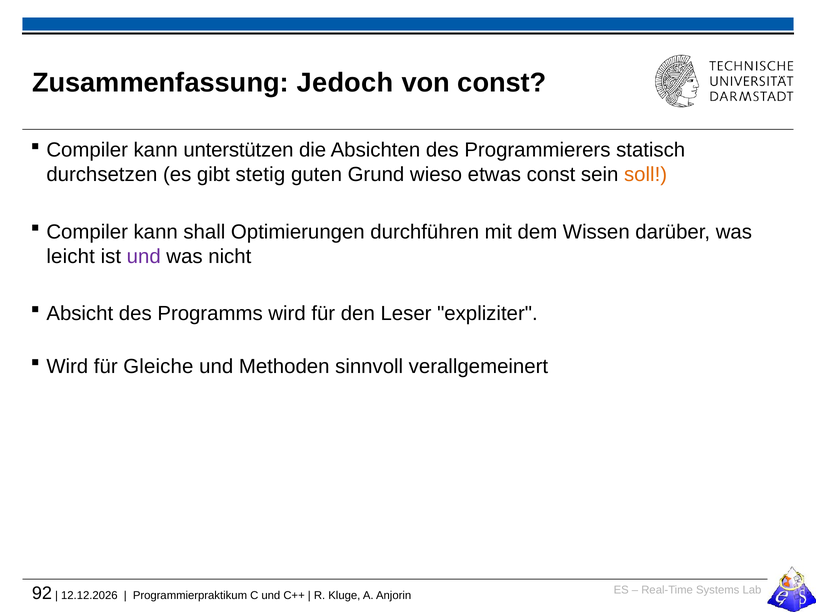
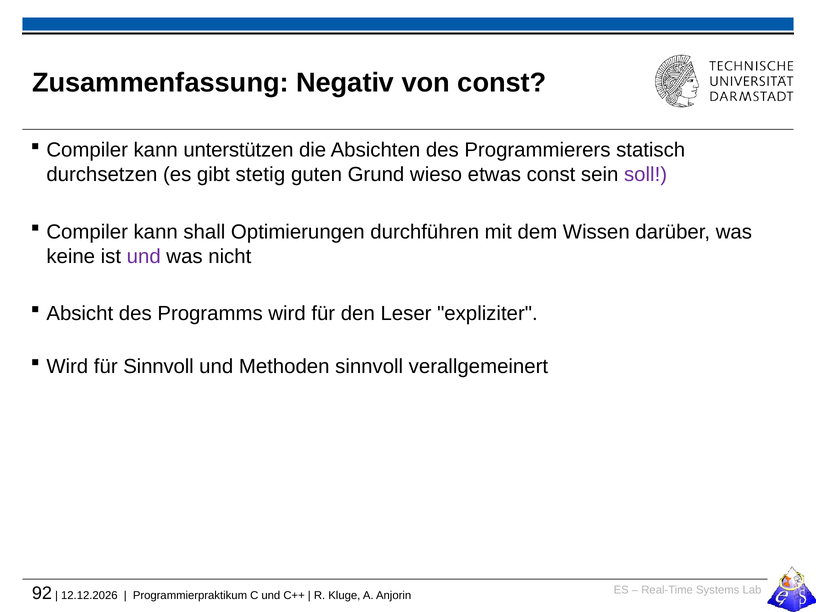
Jedoch: Jedoch -> Negativ (345, 83)
soll colour: orange -> purple (646, 175)
leicht: leicht -> keine (71, 256)
für Gleiche: Gleiche -> Sinnvoll (159, 366)
